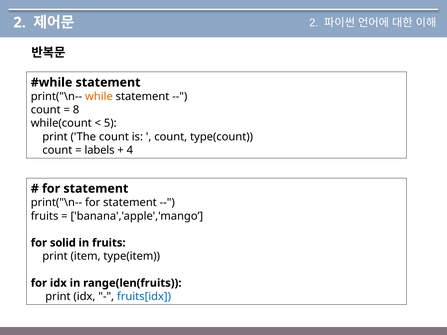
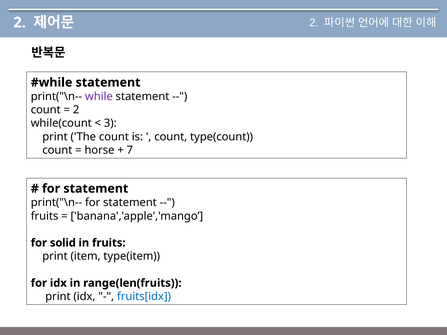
while colour: orange -> purple (99, 97)
8: 8 -> 2 (76, 110)
5: 5 -> 3 (110, 123)
labels: labels -> horse (99, 150)
4: 4 -> 7 (130, 150)
